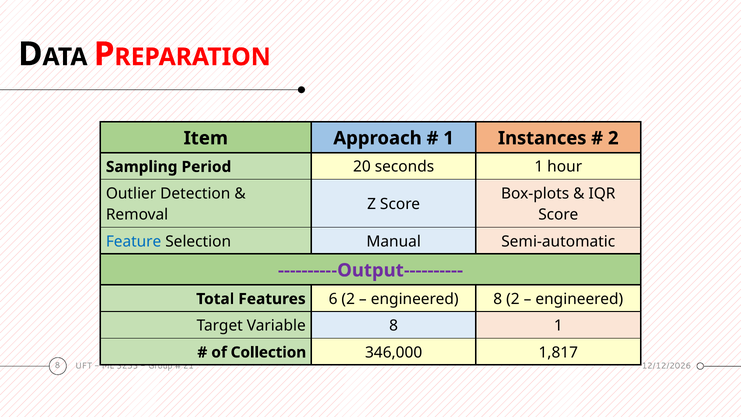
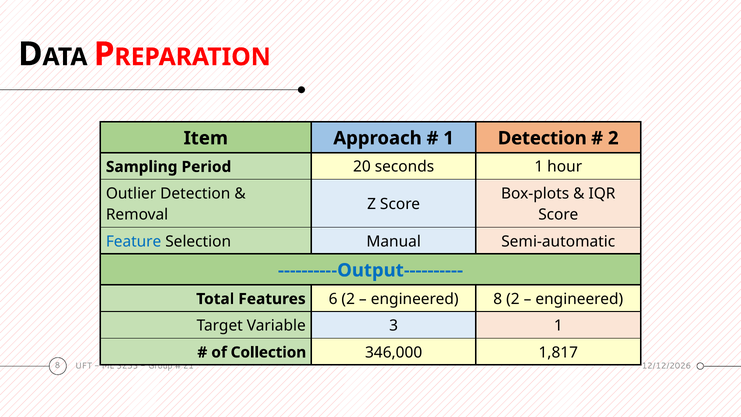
1 Instances: Instances -> Detection (542, 138)
----------Output---------- colour: purple -> blue (370, 270)
Variable 8: 8 -> 3 (394, 326)
